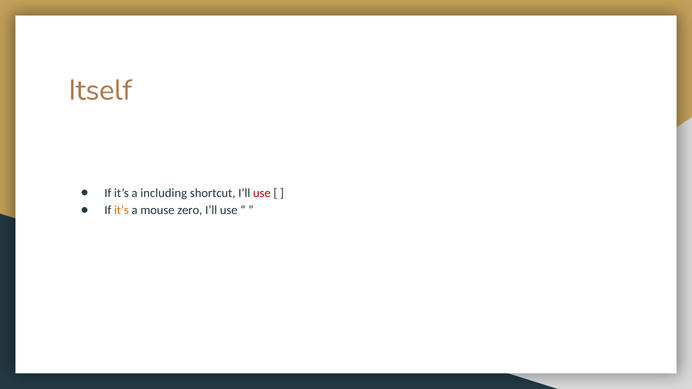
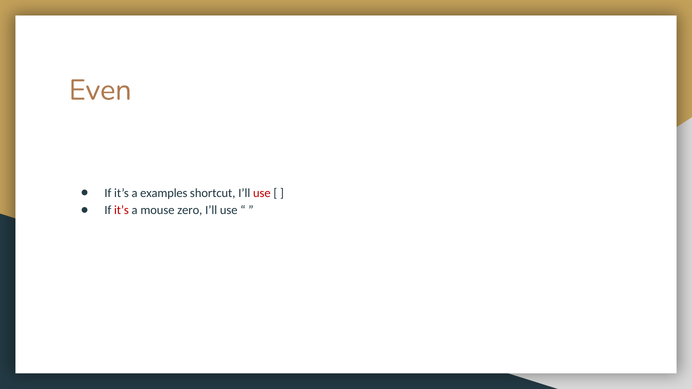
Itself: Itself -> Even (100, 90)
including: including -> examples (164, 193)
it’s colour: orange -> red (121, 210)
